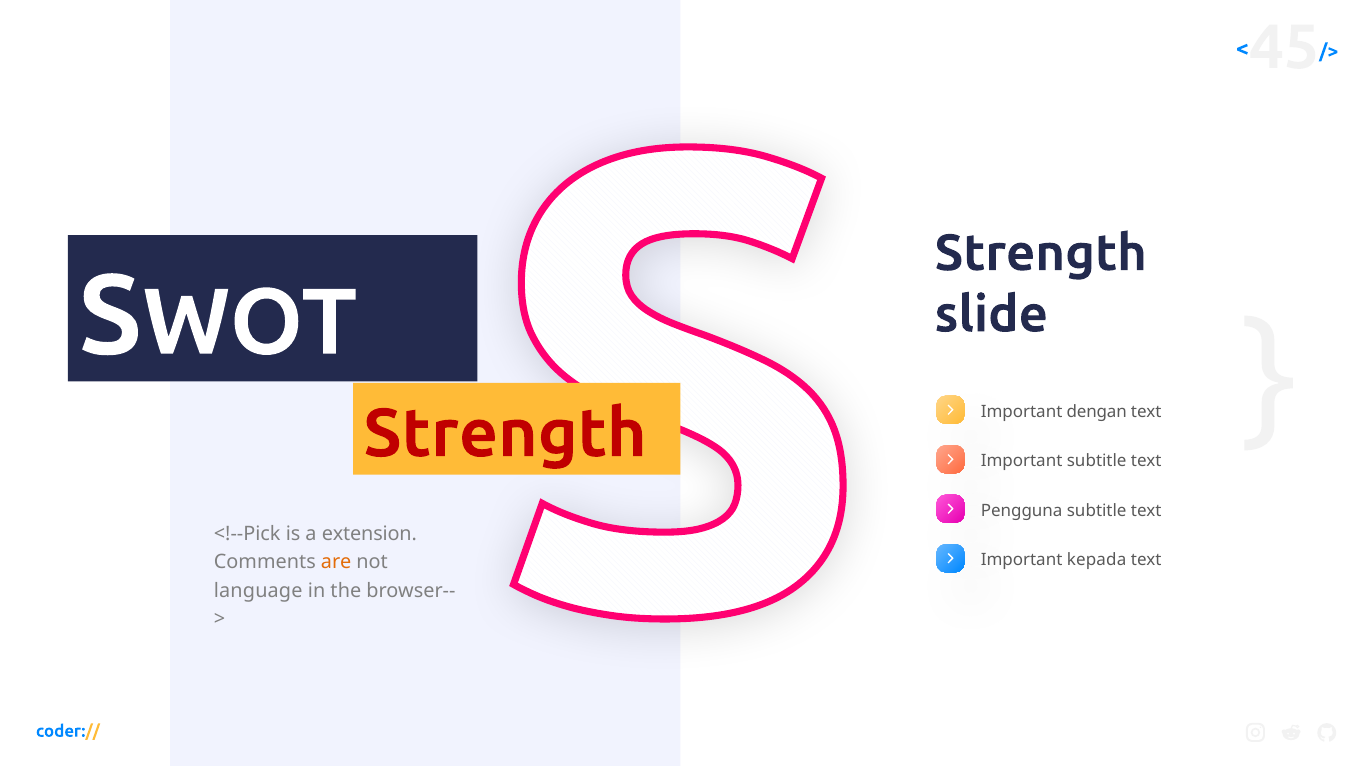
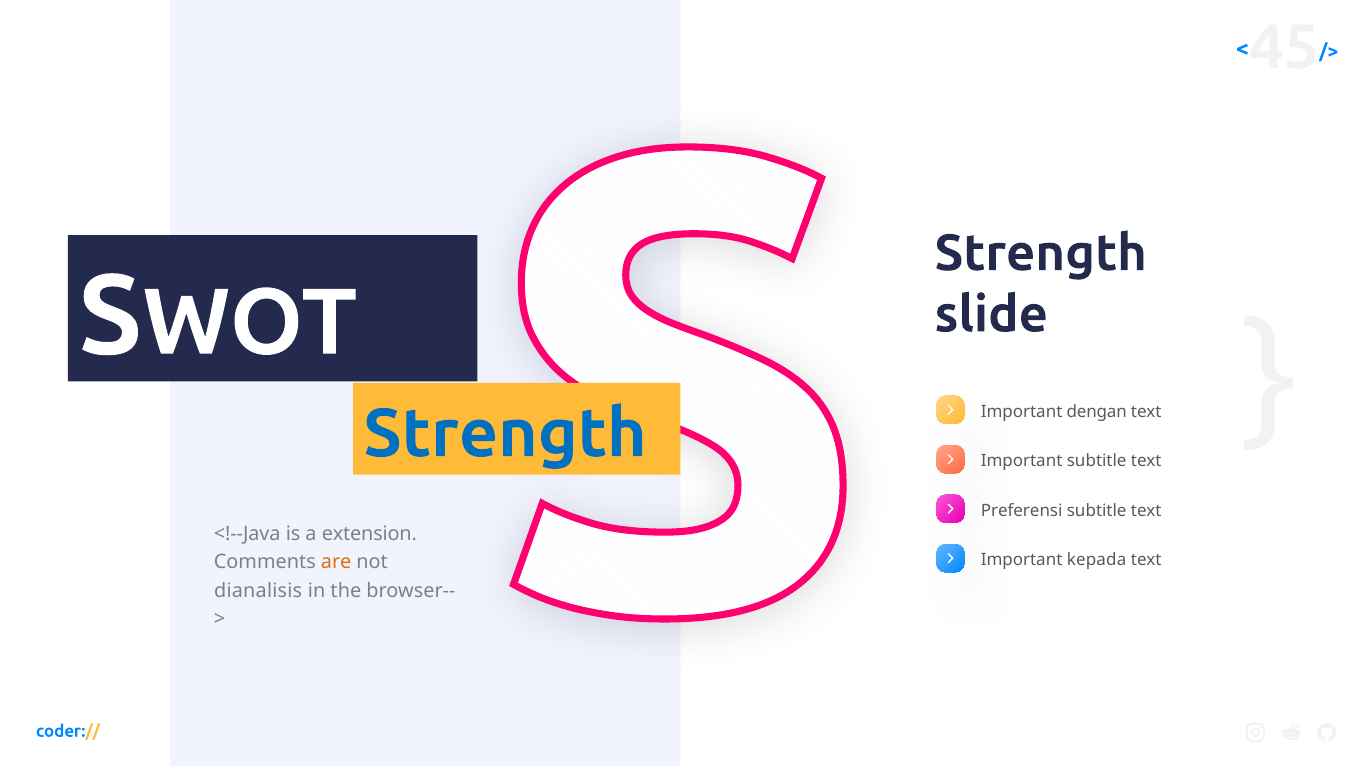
Strength colour: red -> blue (505, 433)
Pengguna: Pengguna -> Preferensi (1022, 510)
<!--Pick: <!--Pick -> <!--Java (247, 533)
language: language -> dianalisis (258, 590)
